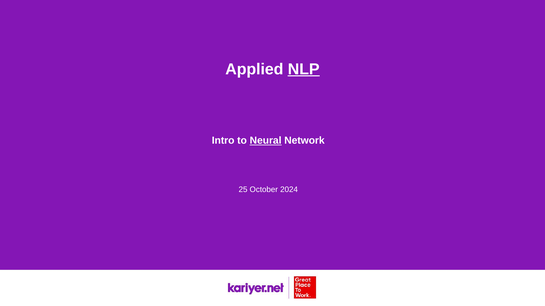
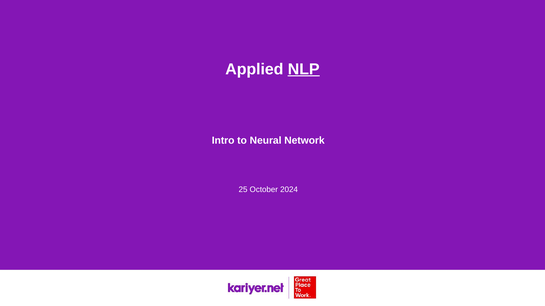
Neural underline: present -> none (266, 141)
